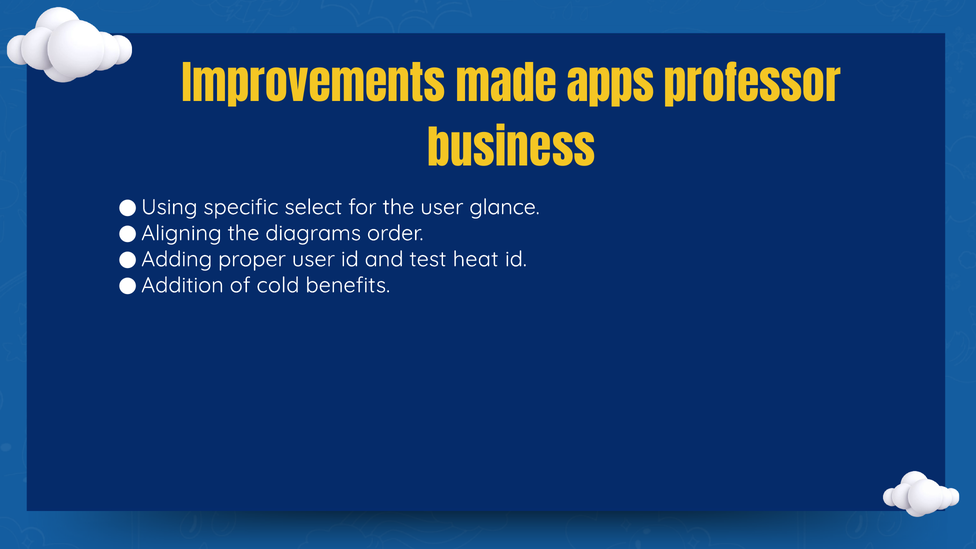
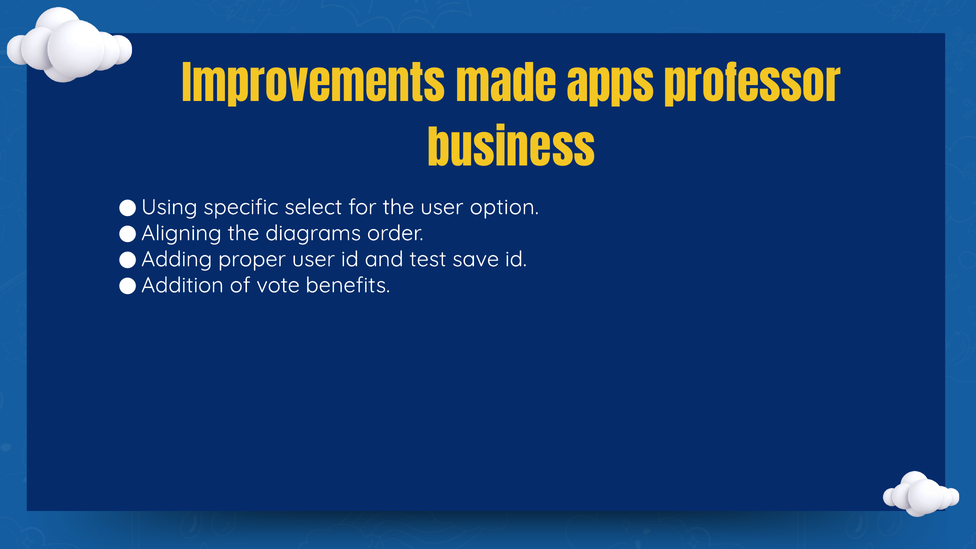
glance: glance -> option (504, 207)
heat: heat -> save (476, 259)
cold: cold -> vote (278, 285)
